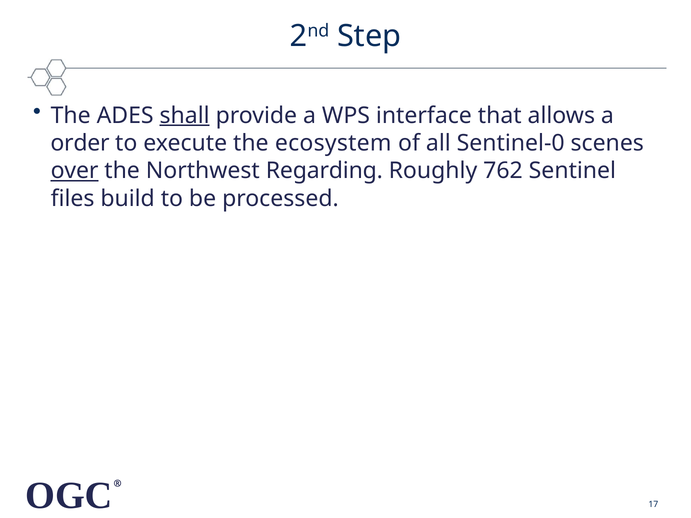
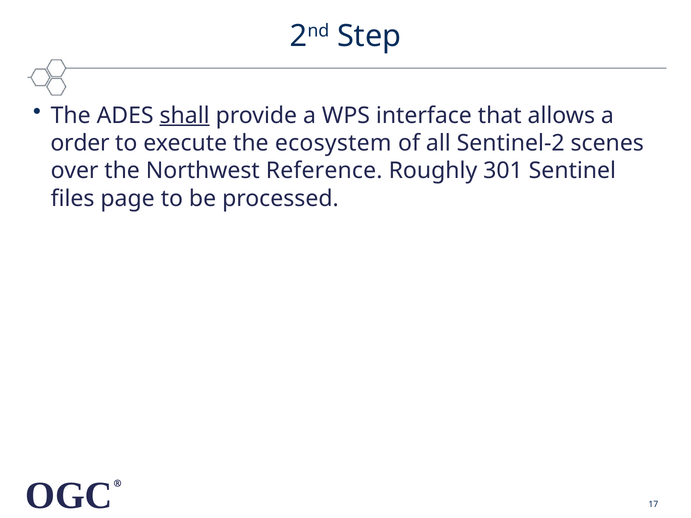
Sentinel-0: Sentinel-0 -> Sentinel-2 (511, 143)
over underline: present -> none (75, 171)
Regarding: Regarding -> Reference (324, 171)
762: 762 -> 301 (503, 171)
build: build -> page (128, 198)
